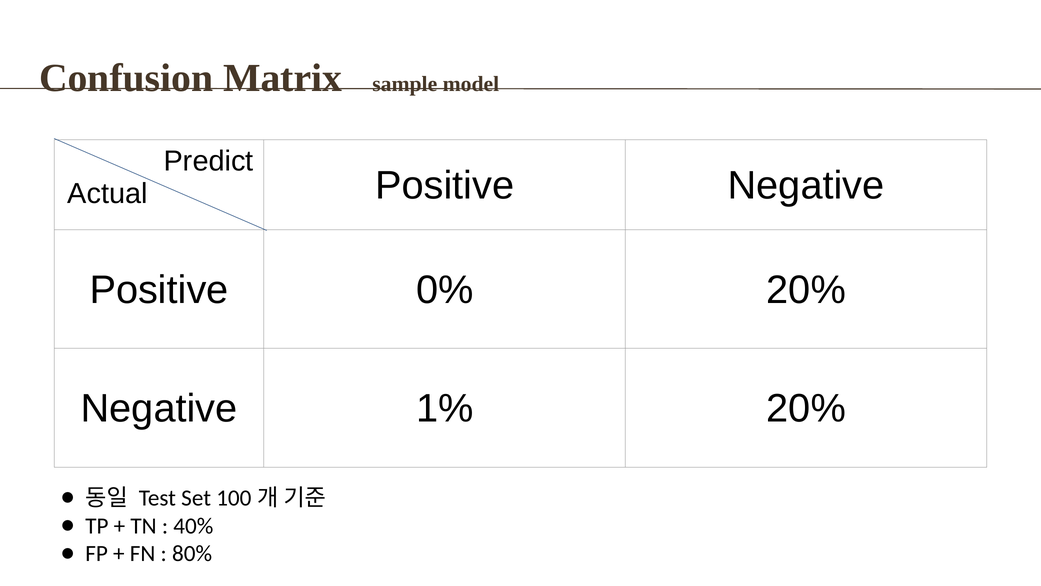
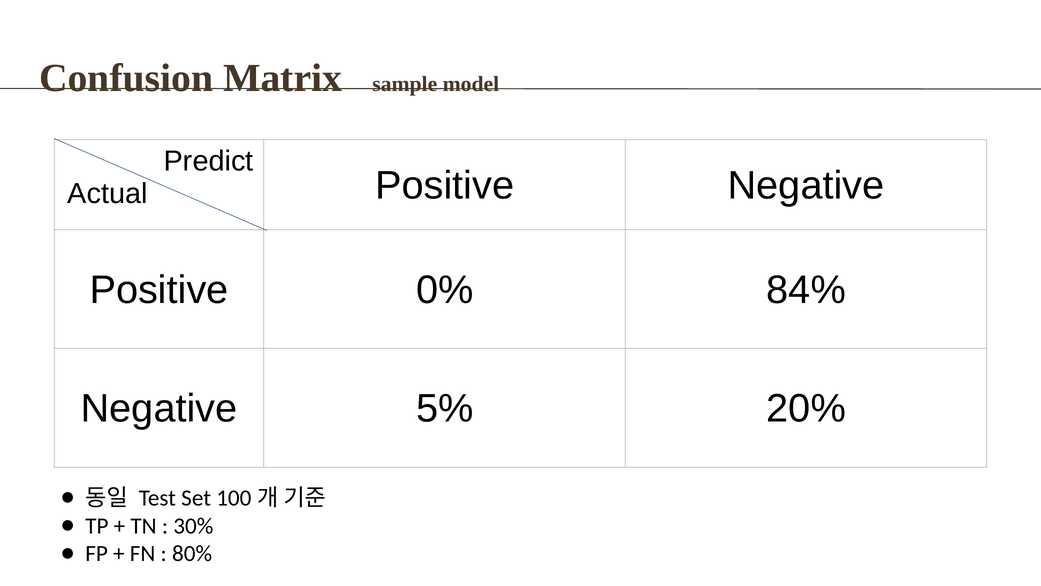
0% 20%: 20% -> 84% (806, 290)
1%: 1% -> 5% (445, 408)
40%: 40% -> 30% (193, 526)
